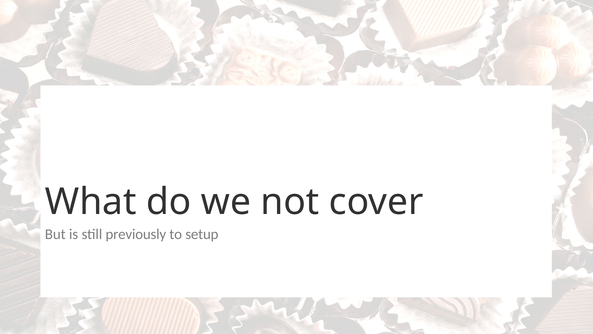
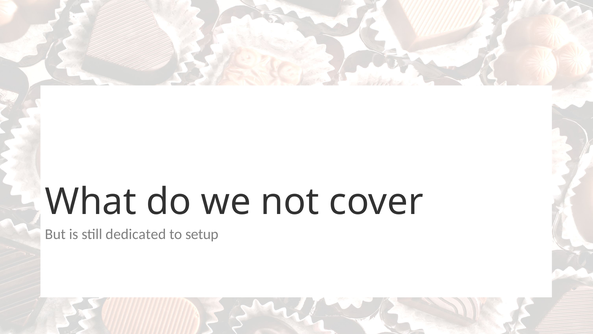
previously: previously -> dedicated (136, 234)
